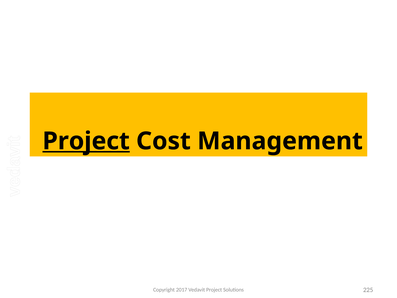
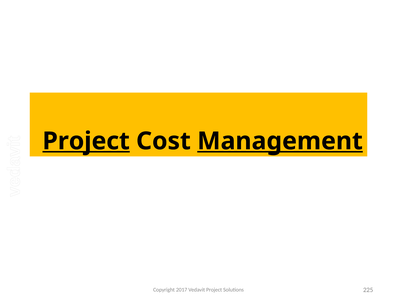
Management underline: none -> present (280, 141)
